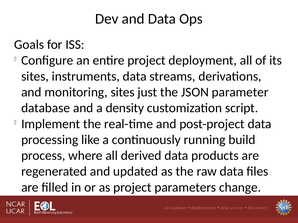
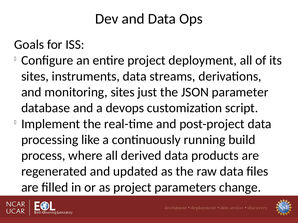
density: density -> devops (125, 108)
